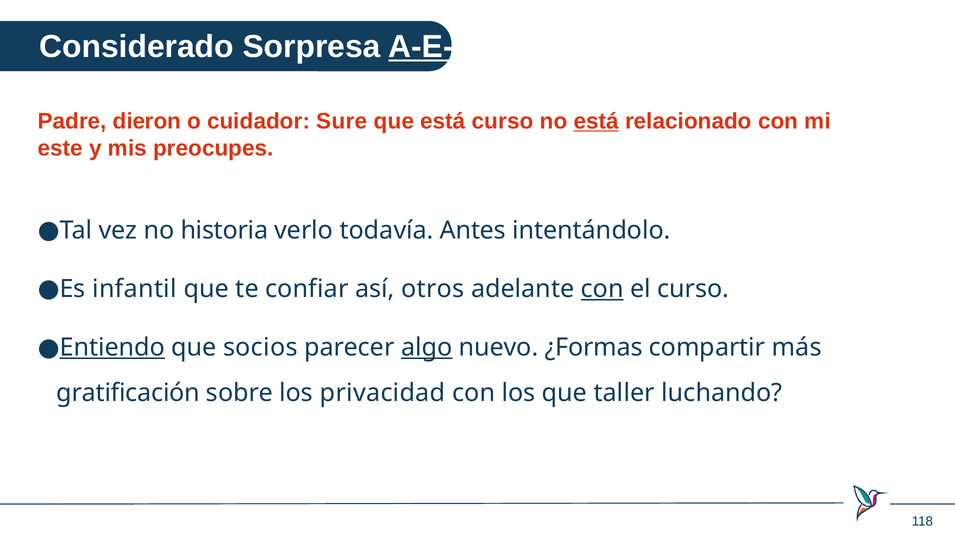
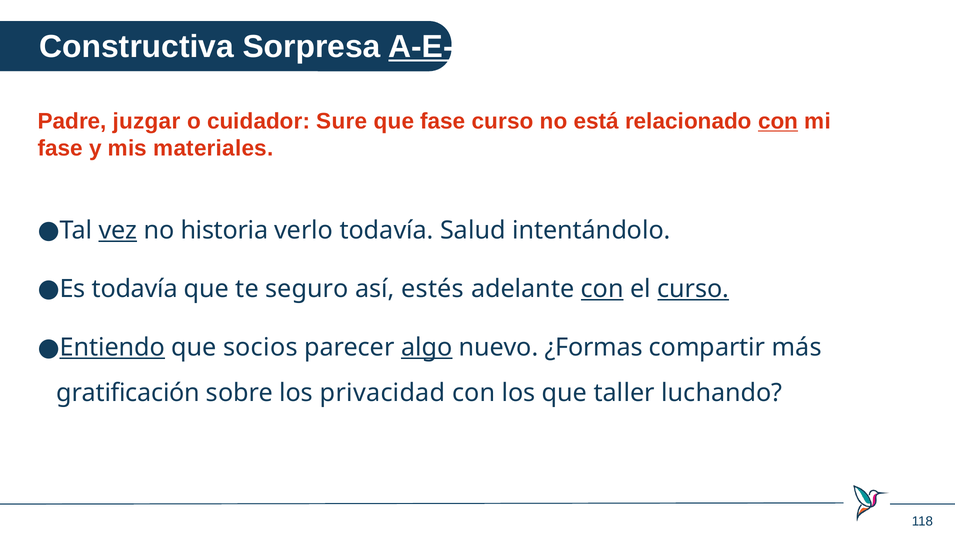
Considerado: Considerado -> Constructiva (137, 47)
dieron: dieron -> juzgar (147, 121)
que está: está -> fase (443, 121)
está underline: present -> none (596, 121)
con underline: none -> present (778, 121)
este: este -> fase (60, 148)
preocupes: preocupes -> materiales (213, 148)
vez underline: none -> present (118, 231)
Antes: Antes -> Salud (473, 231)
Es infantil: infantil -> todavía (135, 289)
confiar: confiar -> seguro (307, 289)
otros: otros -> estés (433, 289)
curso underline: none -> present (693, 289)
